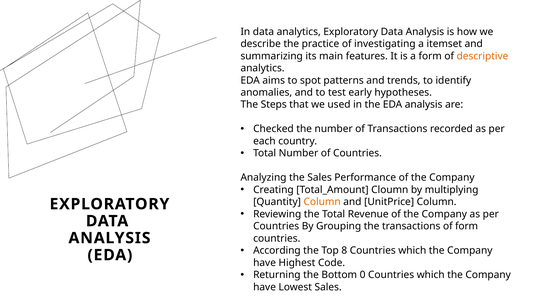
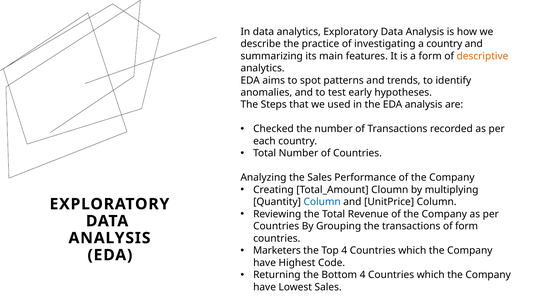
a itemset: itemset -> country (444, 44)
Column colour: orange -> blue (322, 202)
According: According -> Marketers (277, 250)
Top 8: 8 -> 4 (344, 250)
Bottom 0: 0 -> 4 (363, 275)
